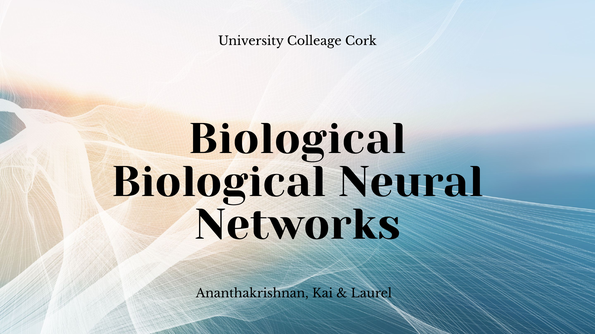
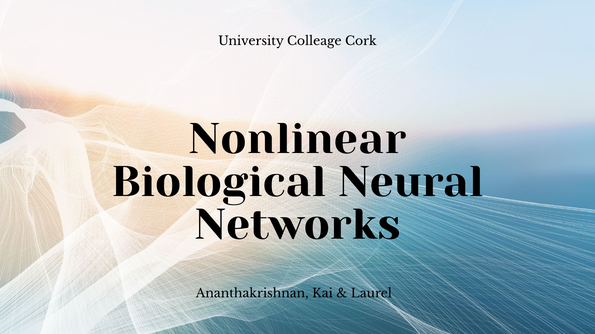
Biological: Biological -> Nonlinear (297, 139)
